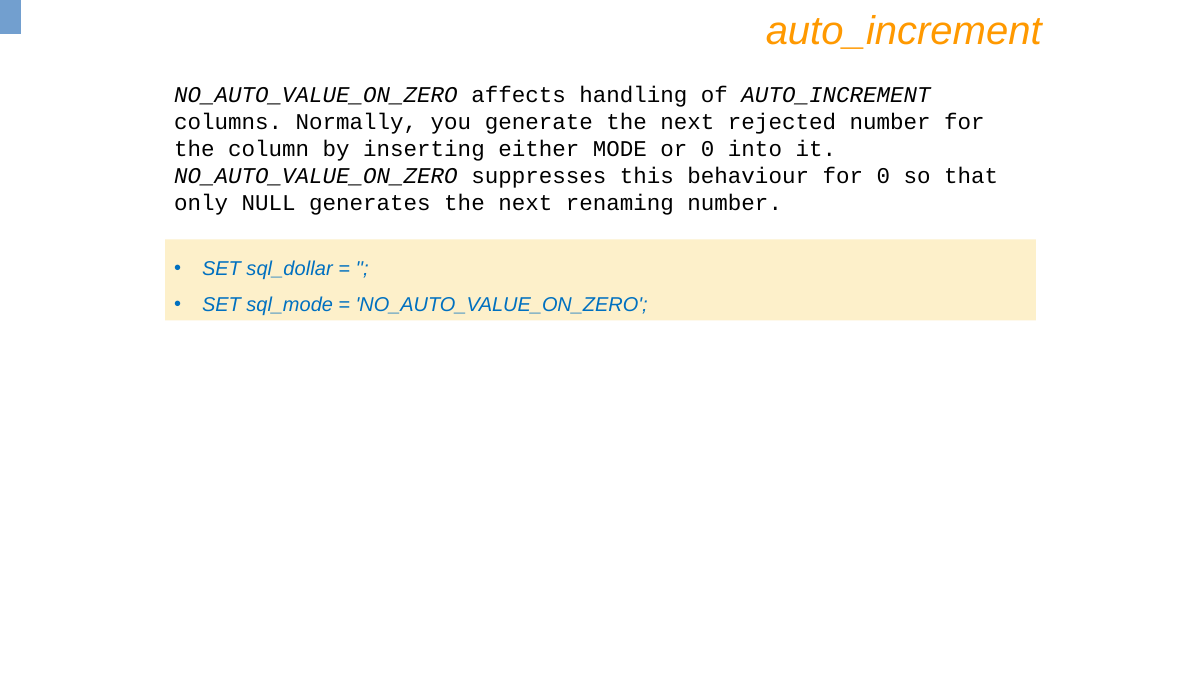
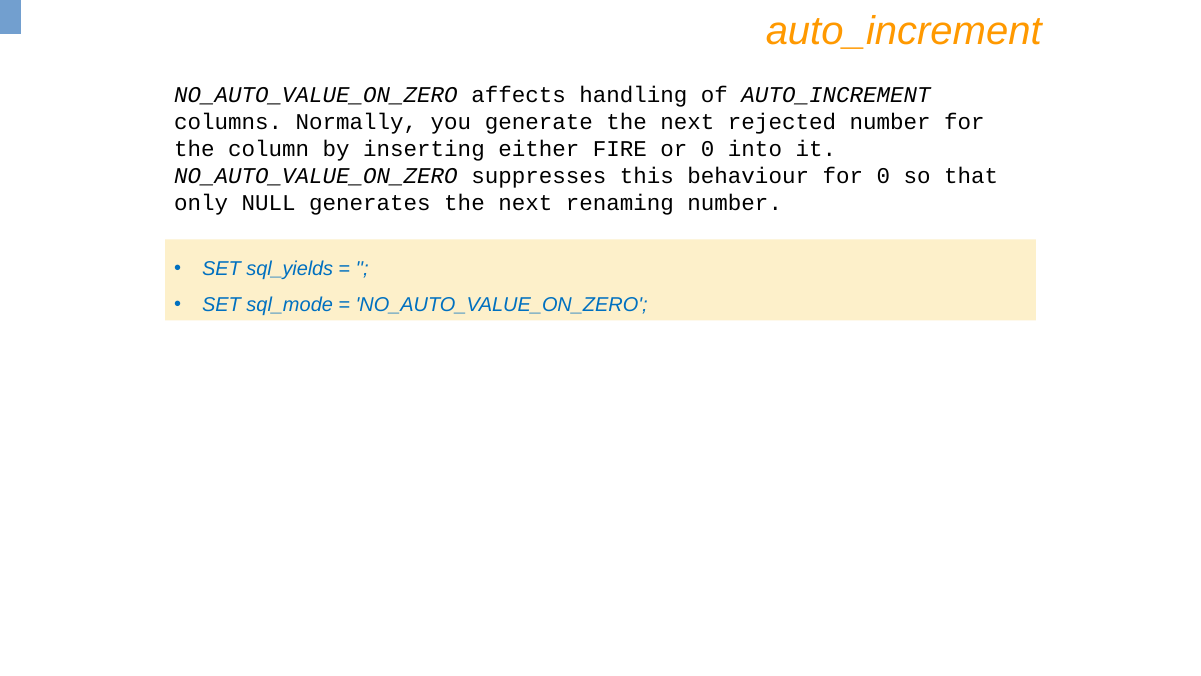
MODE: MODE -> FIRE (620, 149)
sql_dollar: sql_dollar -> sql_yields (290, 269)
